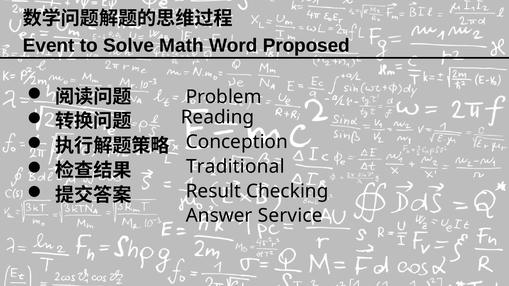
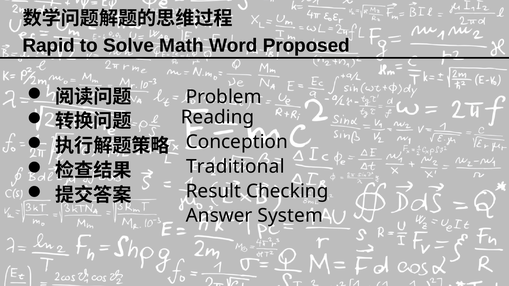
Event: Event -> Rapid (49, 46)
Service: Service -> System (290, 216)
